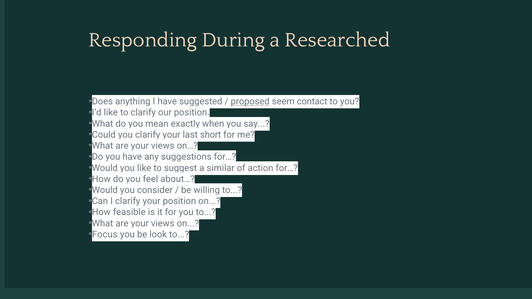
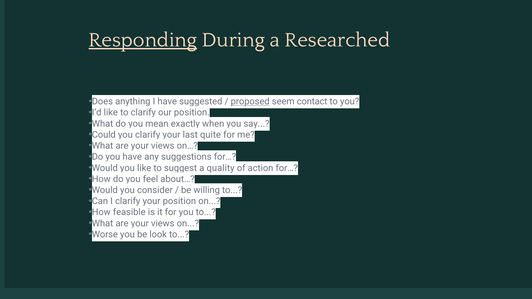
Responding underline: none -> present (143, 40)
short: short -> quite (211, 135)
similar: similar -> quality (221, 168)
Focus: Focus -> Worse (105, 235)
